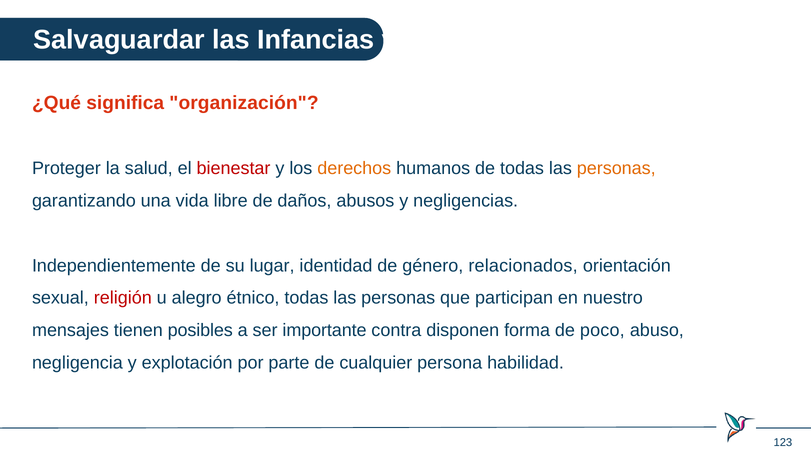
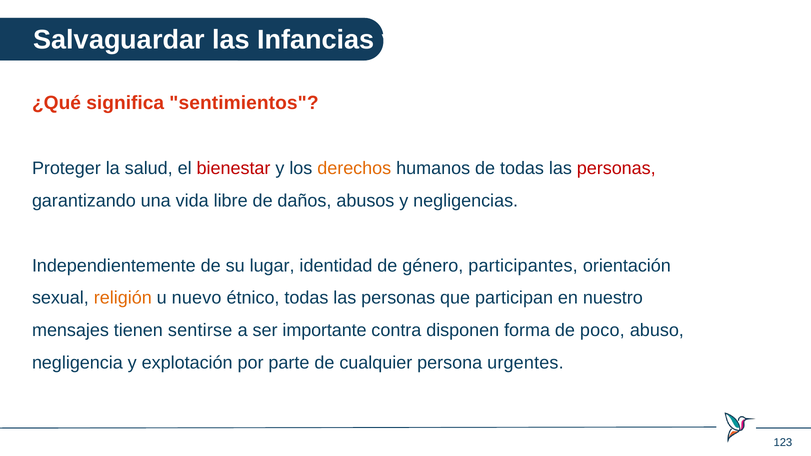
organización: organización -> sentimientos (244, 103)
personas colour: orange -> red (616, 168)
relacionados: relacionados -> participantes (523, 266)
religión colour: red -> orange (123, 298)
alegro: alegro -> nuevo (197, 298)
posibles: posibles -> sentirse (200, 331)
habilidad: habilidad -> urgentes (525, 363)
